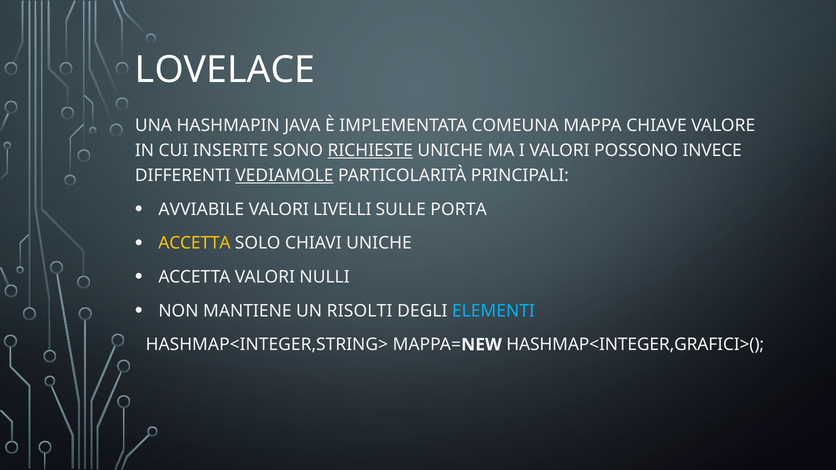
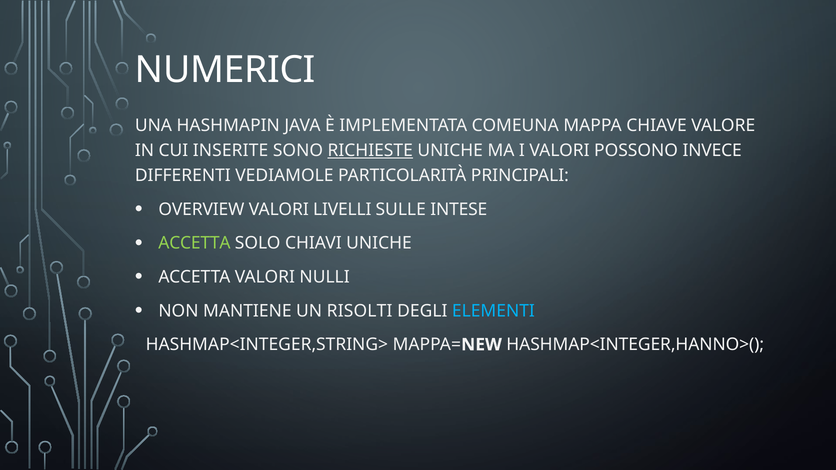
LOVELACE: LOVELACE -> NUMERICI (225, 70)
VEDIAMOLE underline: present -> none (284, 176)
AVVIABILE: AVVIABILE -> OVERVIEW (201, 210)
PORTA: PORTA -> INTESE (459, 210)
ACCETTA colour: yellow -> light green (194, 243)
HASHMAP<INTEGER,GRAFICI>(: HASHMAP<INTEGER,GRAFICI>( -> HASHMAP<INTEGER,HANNO>( (635, 345)
